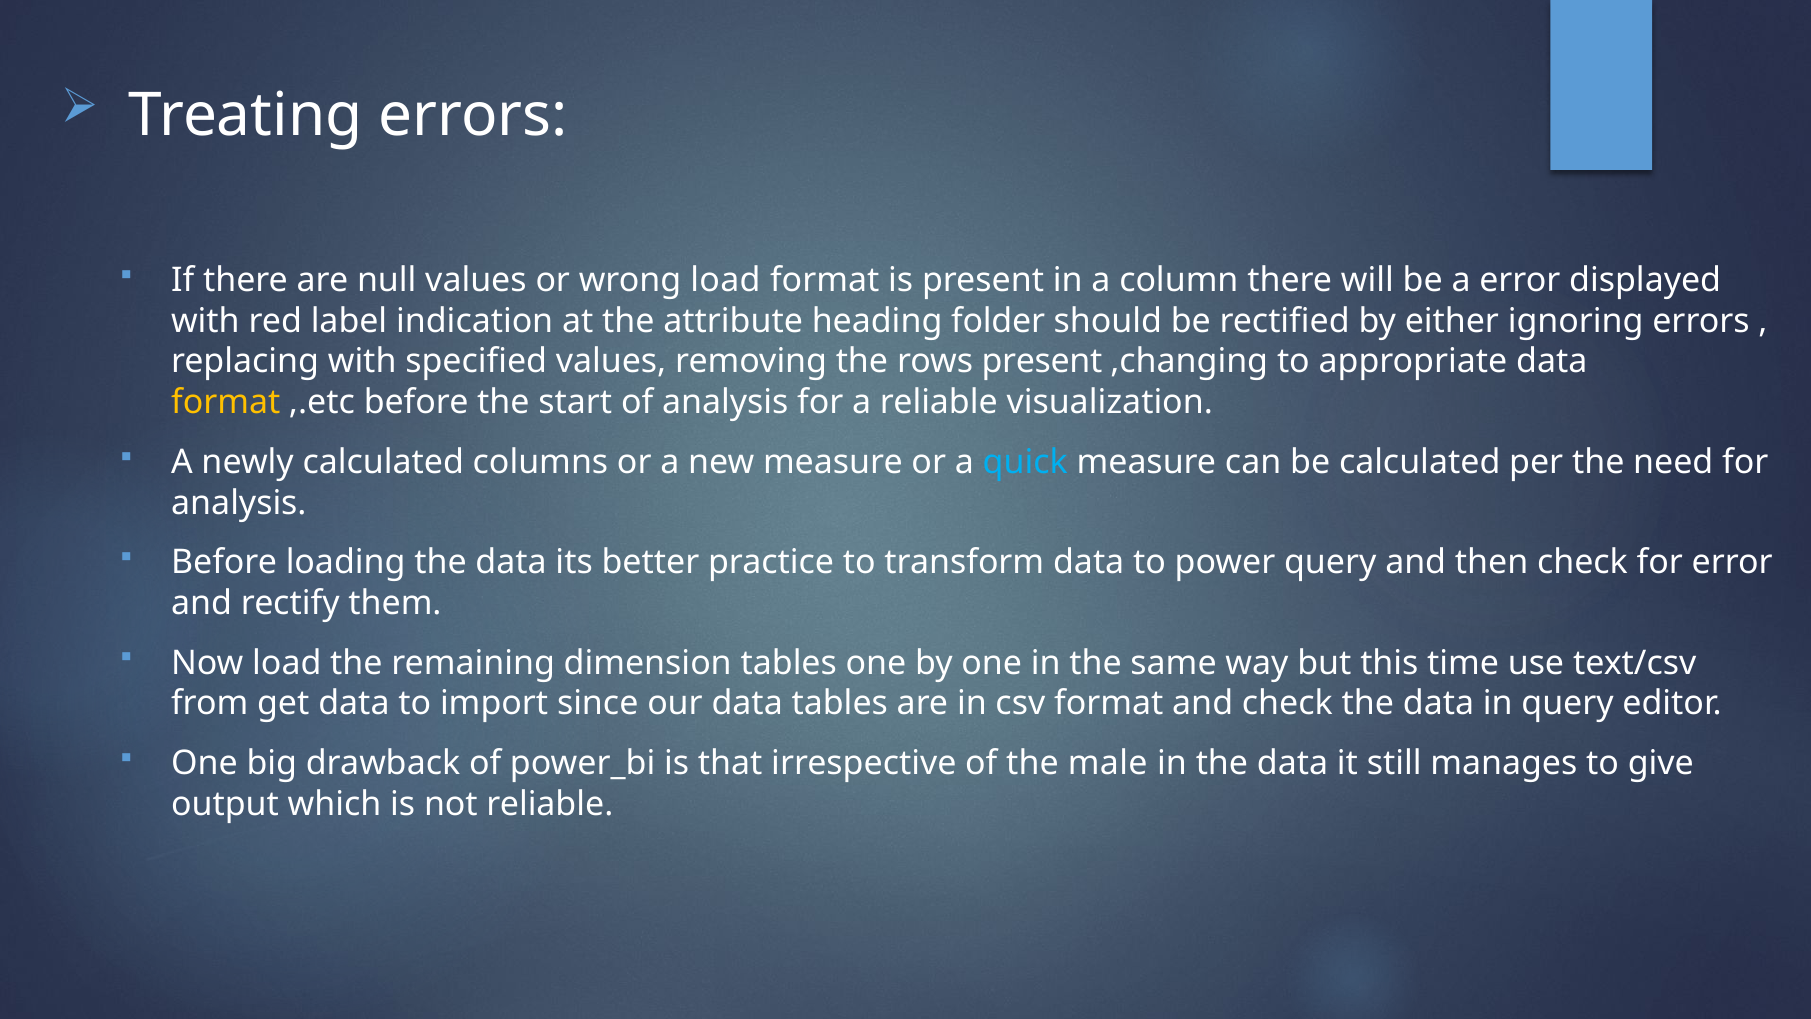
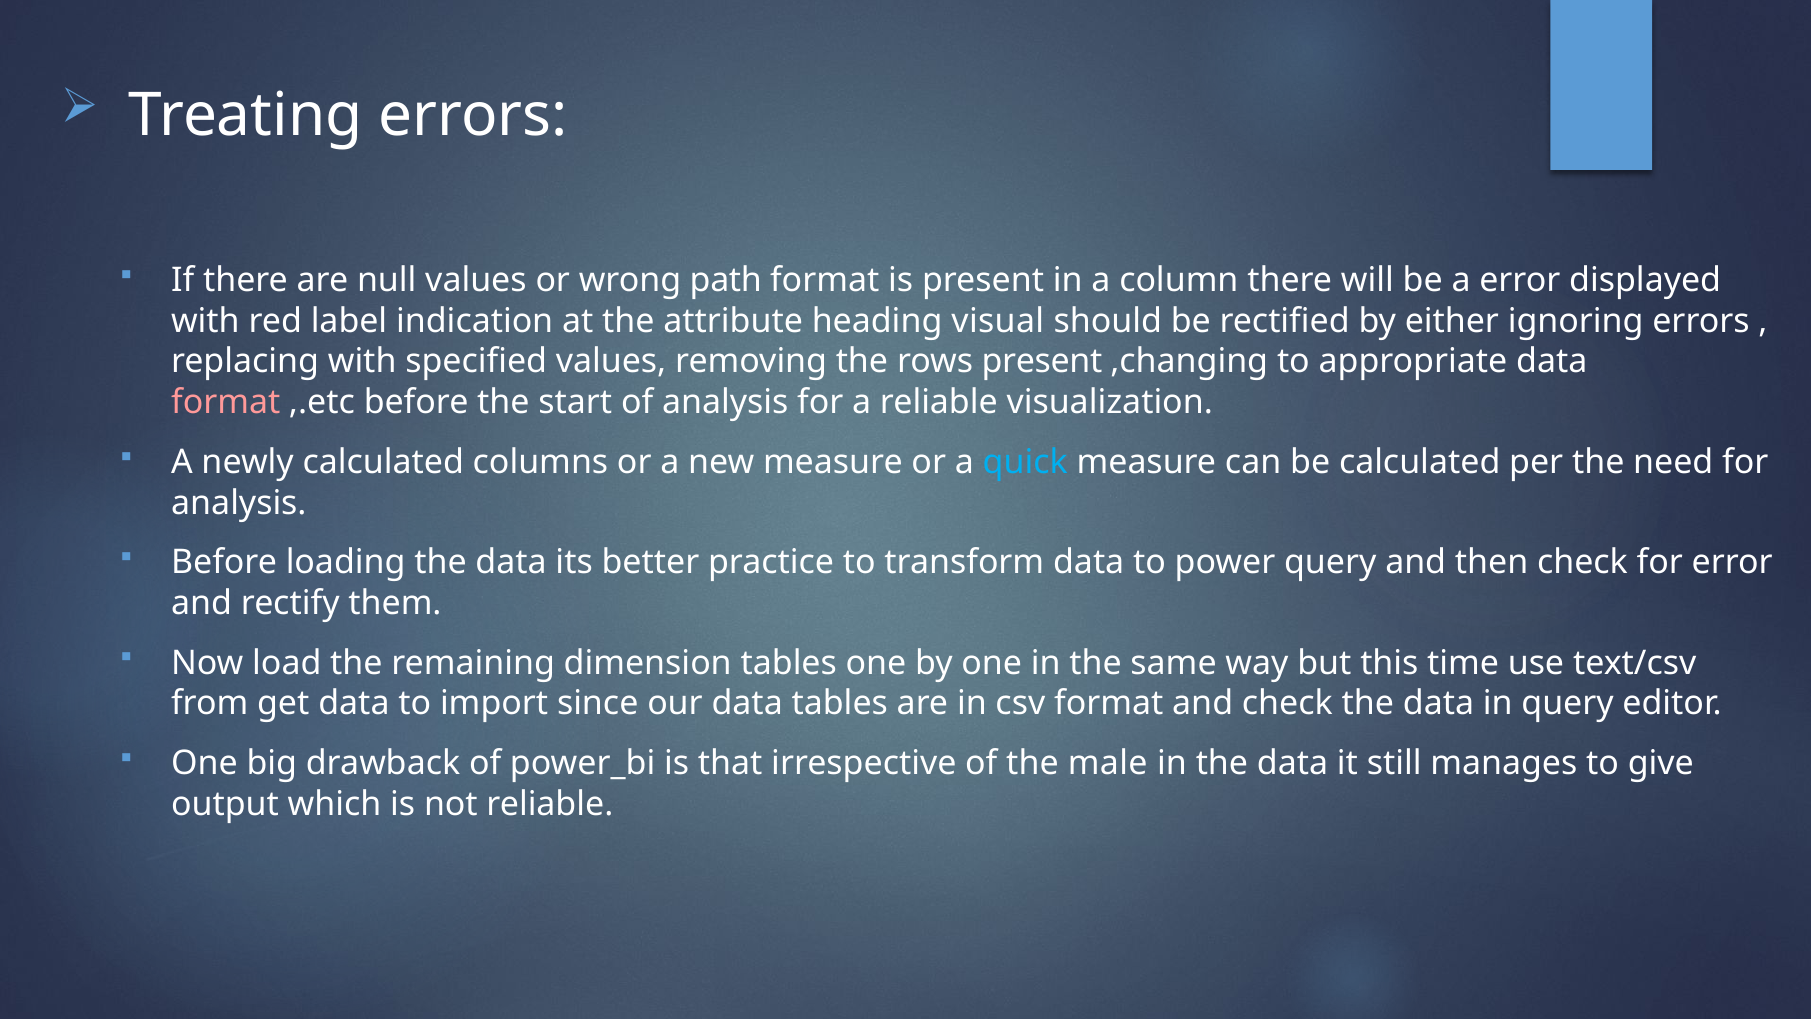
wrong load: load -> path (726, 280)
folder: folder -> visual (998, 321)
format colour: yellow -> pink (226, 402)
